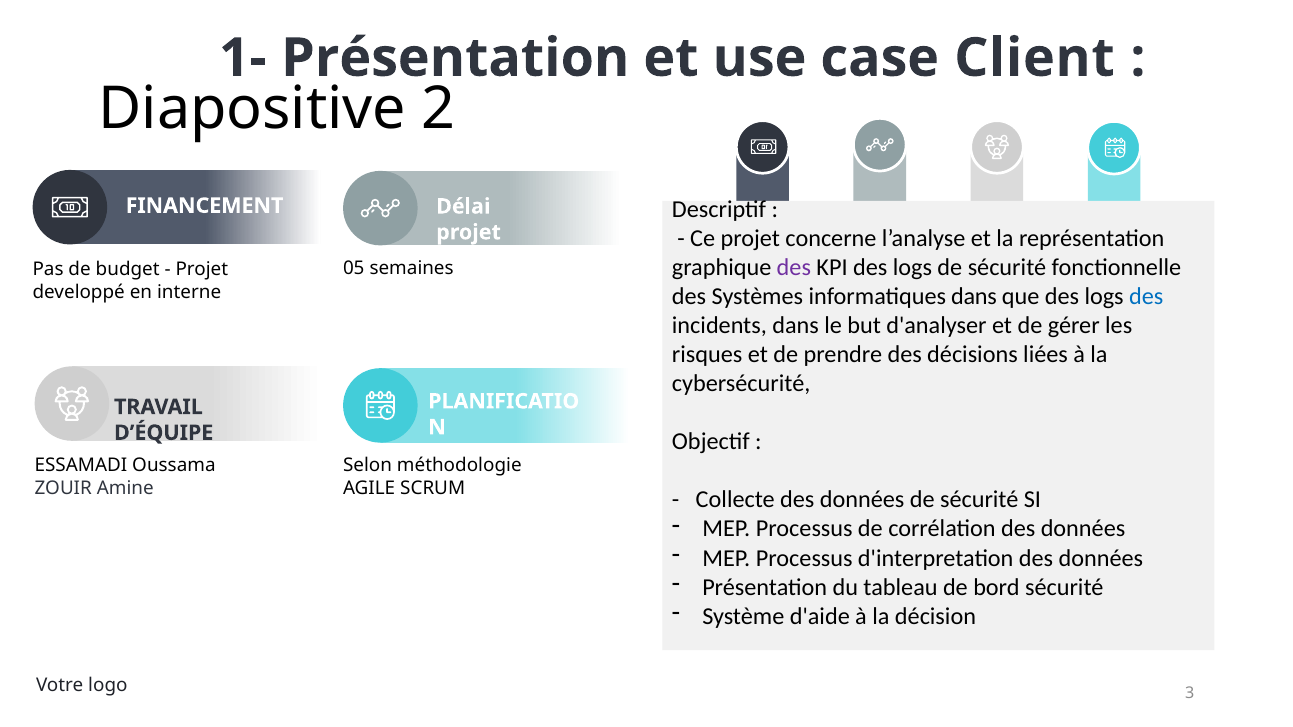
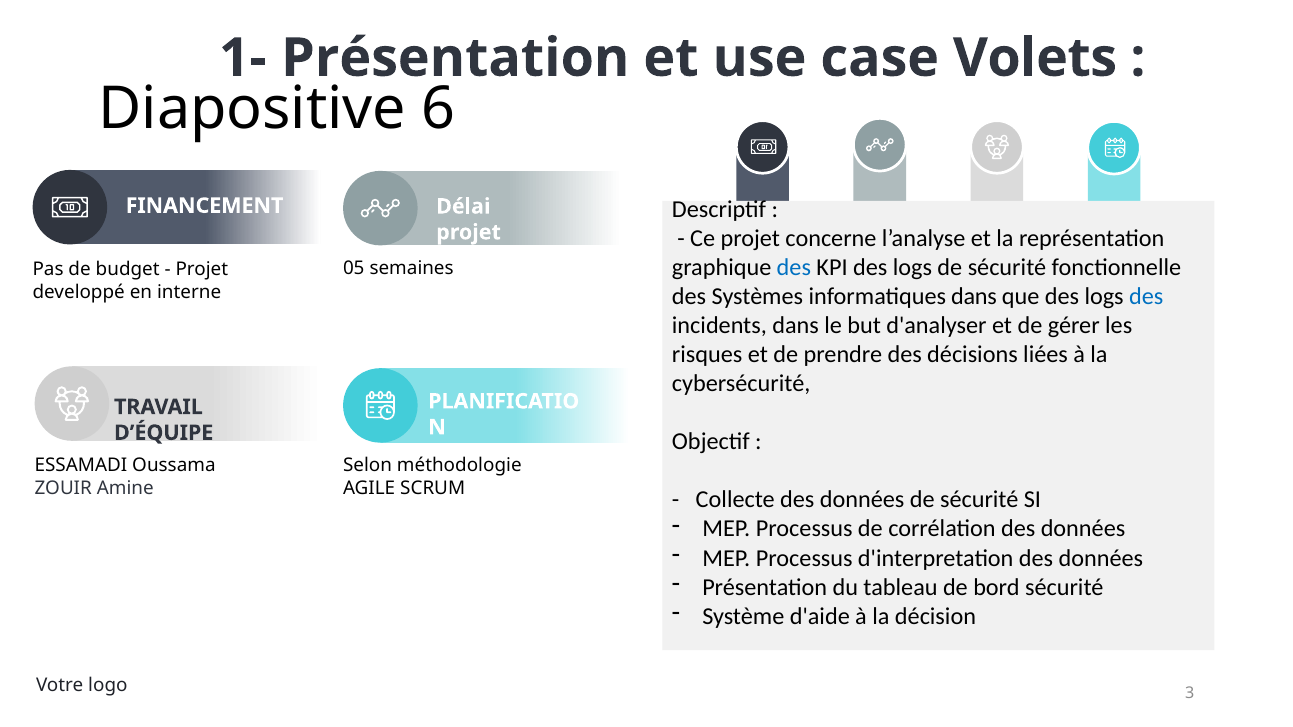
Client: Client -> Volets (1035, 58)
2: 2 -> 6 (439, 109)
des colour: purple -> blue (794, 267)
